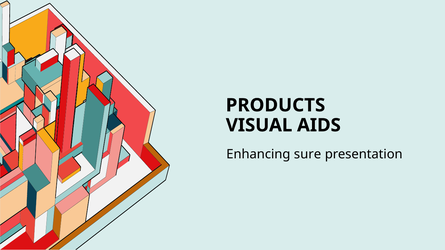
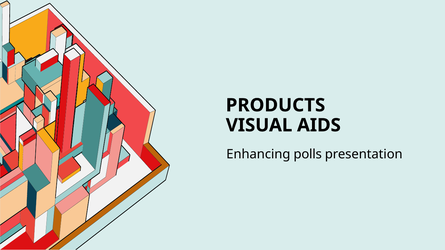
sure: sure -> polls (308, 154)
